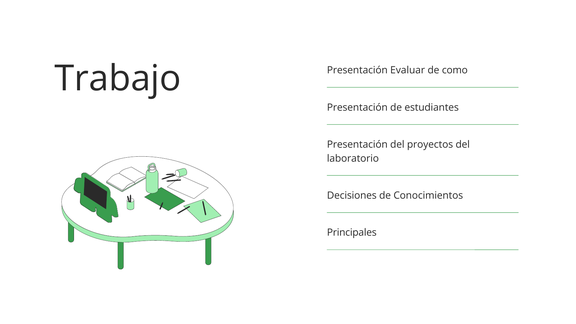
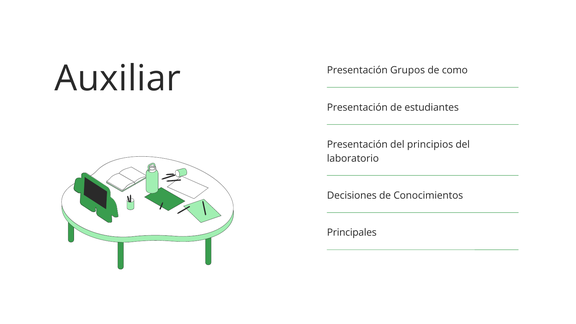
Trabajo: Trabajo -> Auxiliar (118, 79)
Evaluar: Evaluar -> Grupos (408, 70)
proyectos: proyectos -> principios (430, 145)
